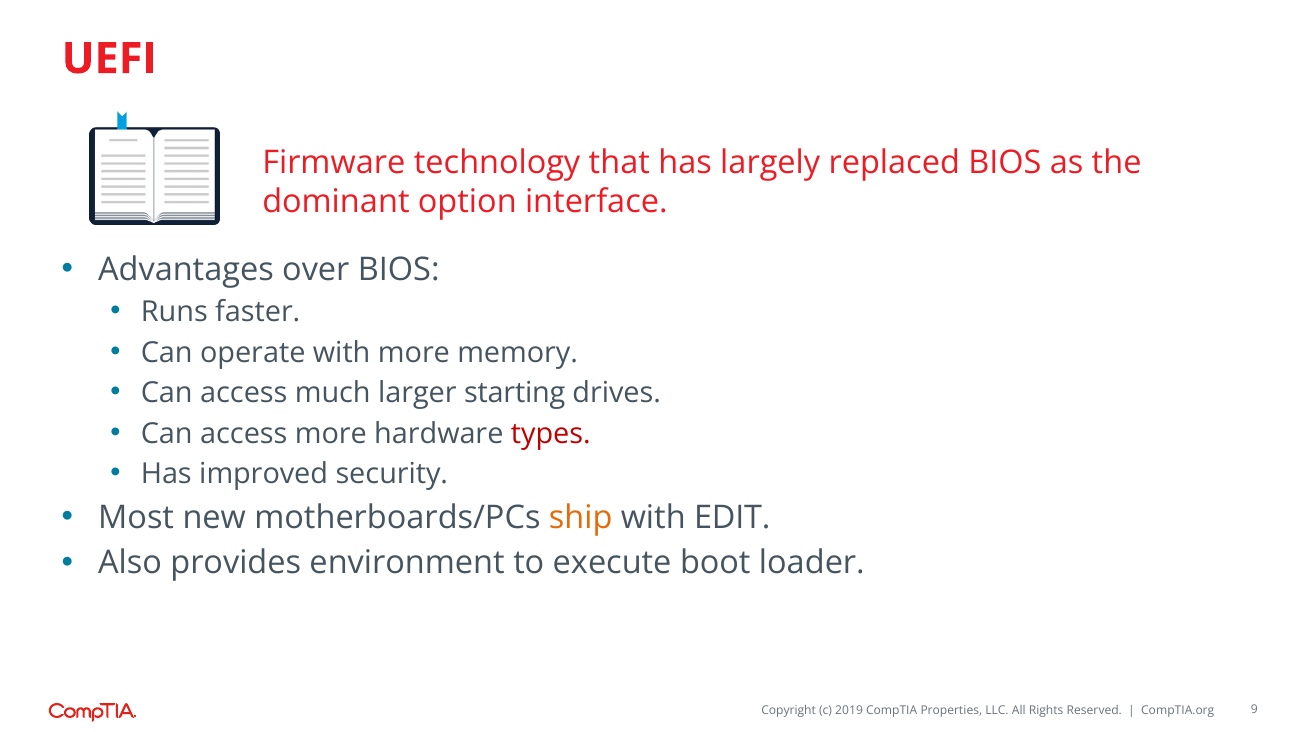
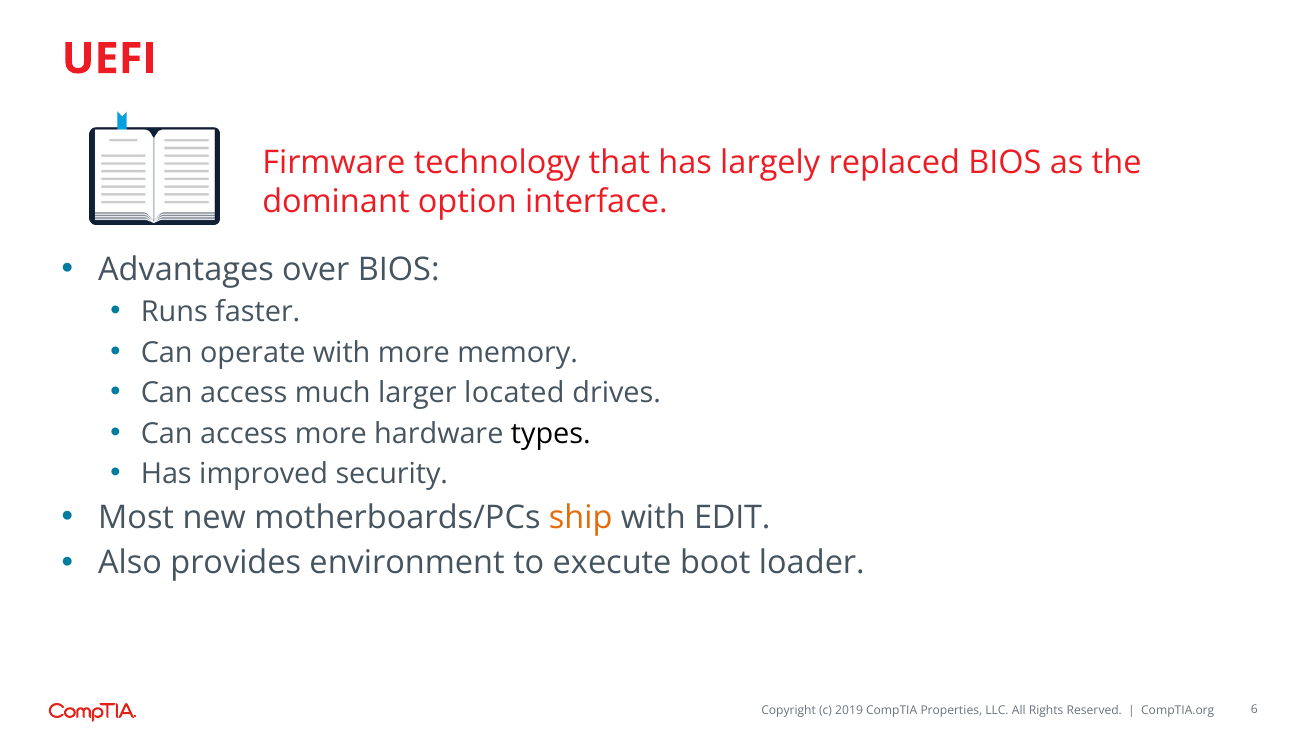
starting: starting -> located (514, 393)
types colour: red -> black (551, 433)
9: 9 -> 6 (1254, 709)
